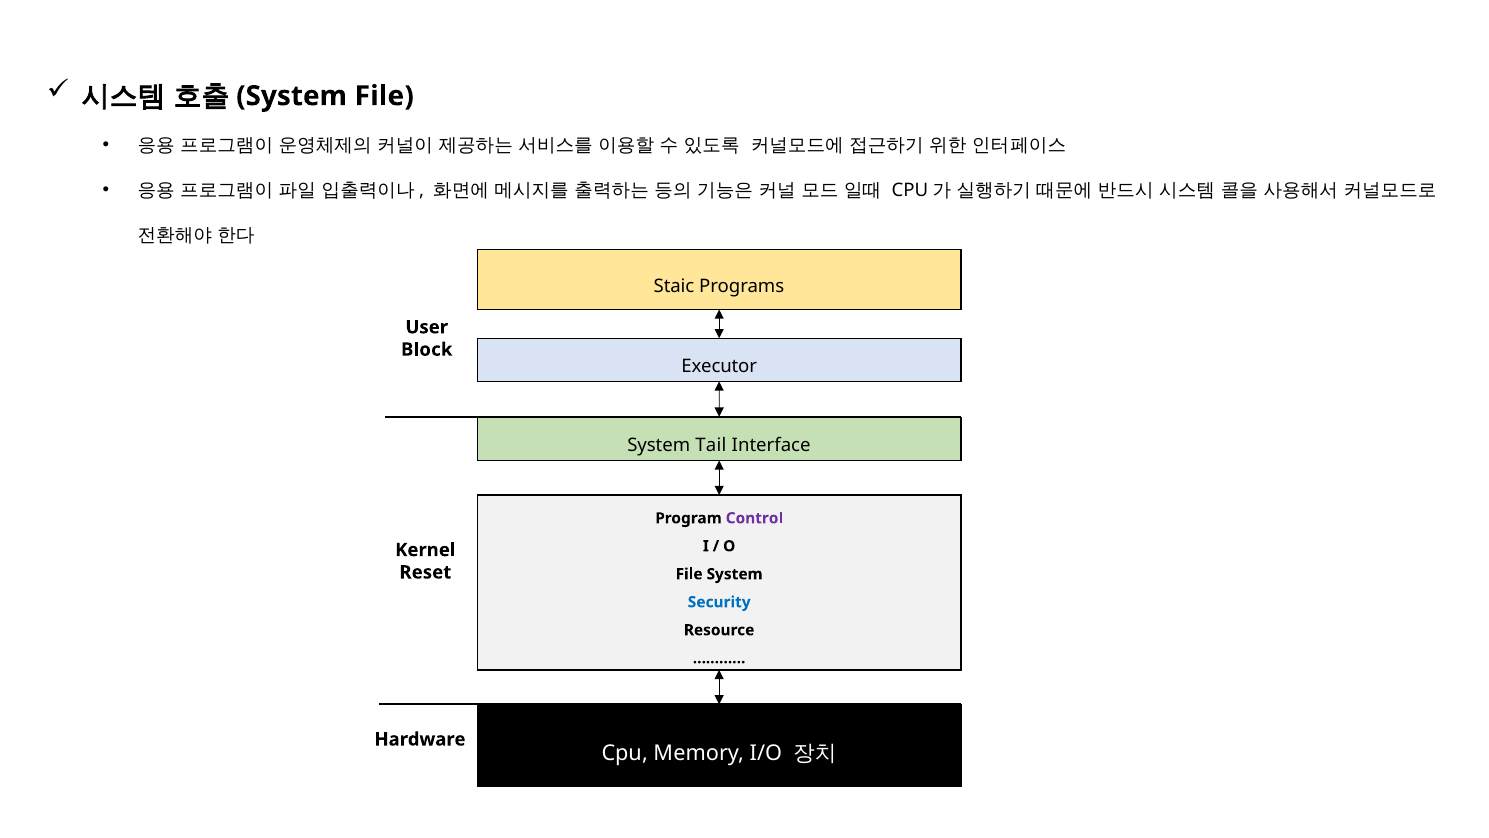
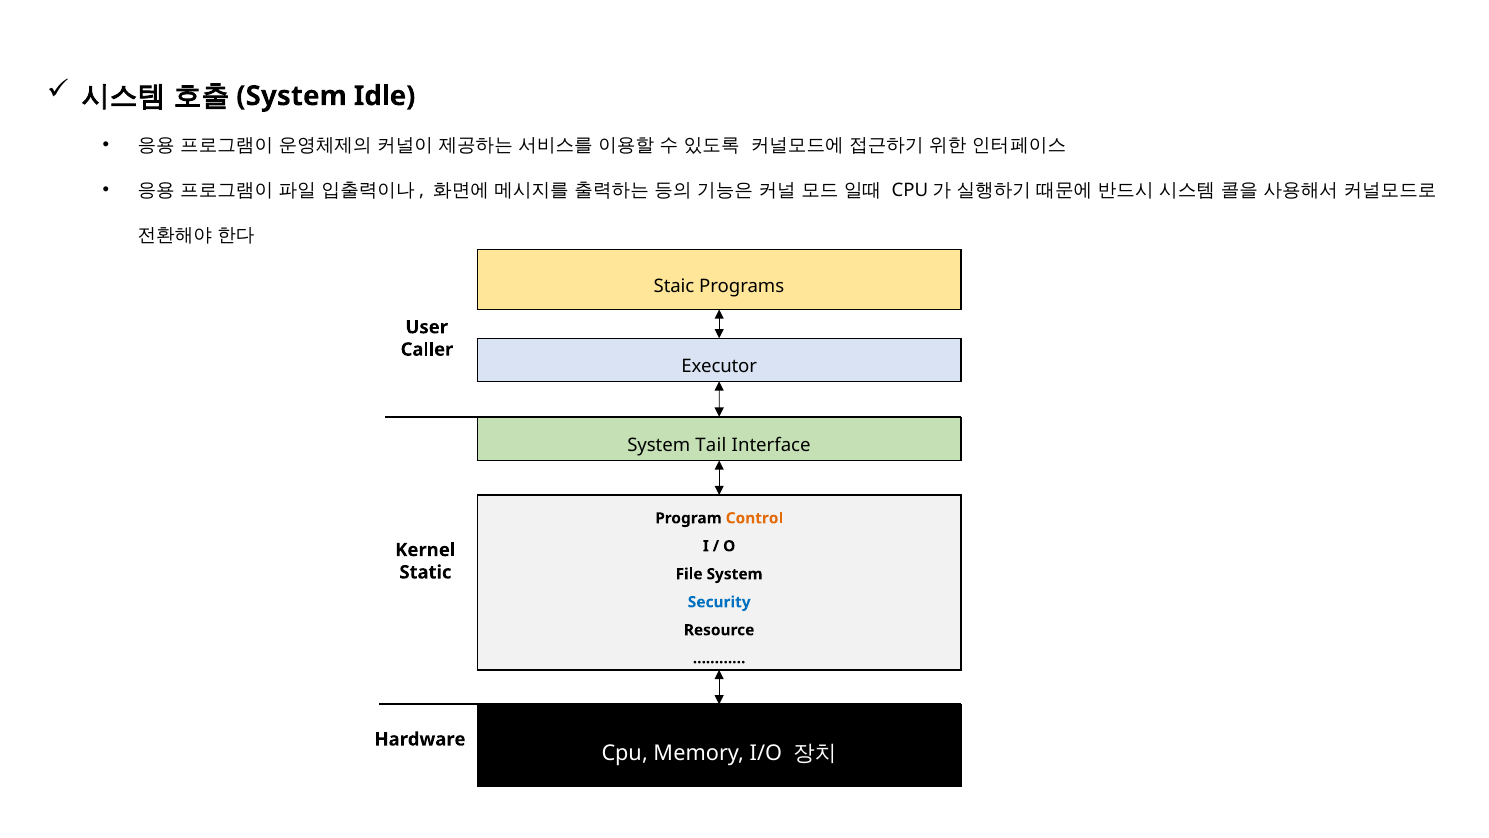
System File: File -> Idle (385, 96)
Block: Block -> Caller (427, 349)
Control colour: purple -> orange (754, 518)
Reset: Reset -> Static (425, 572)
